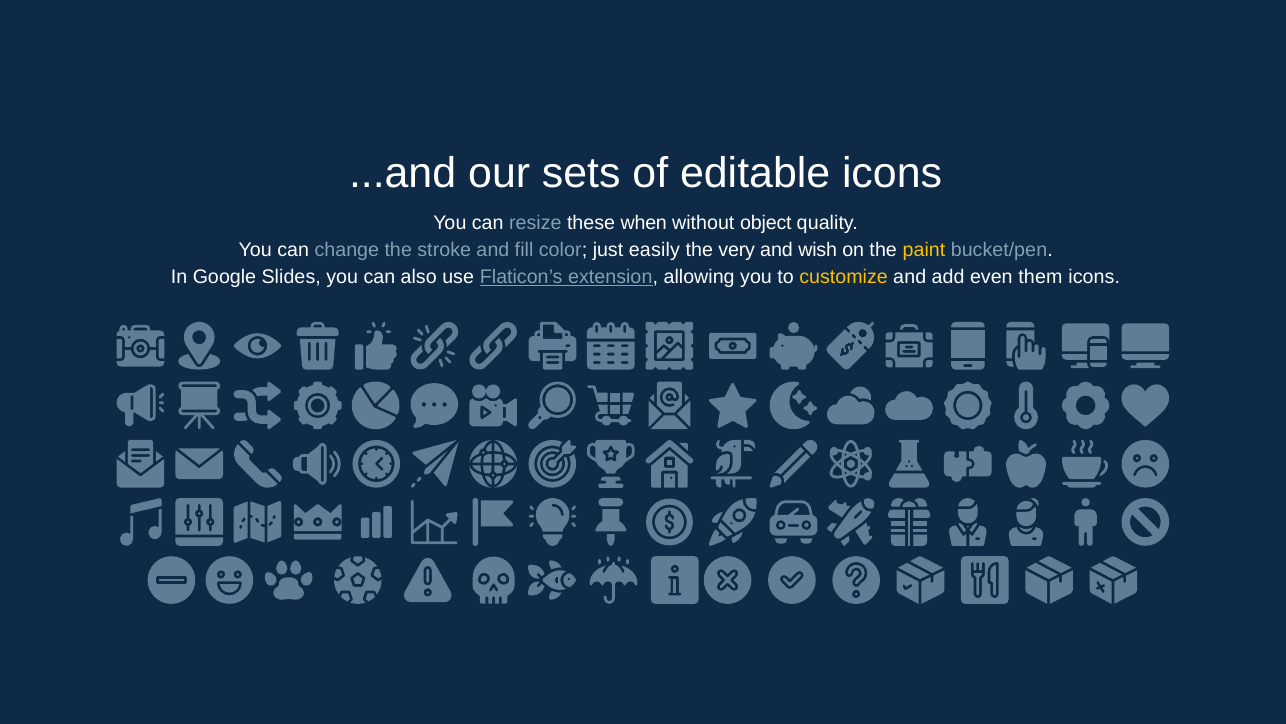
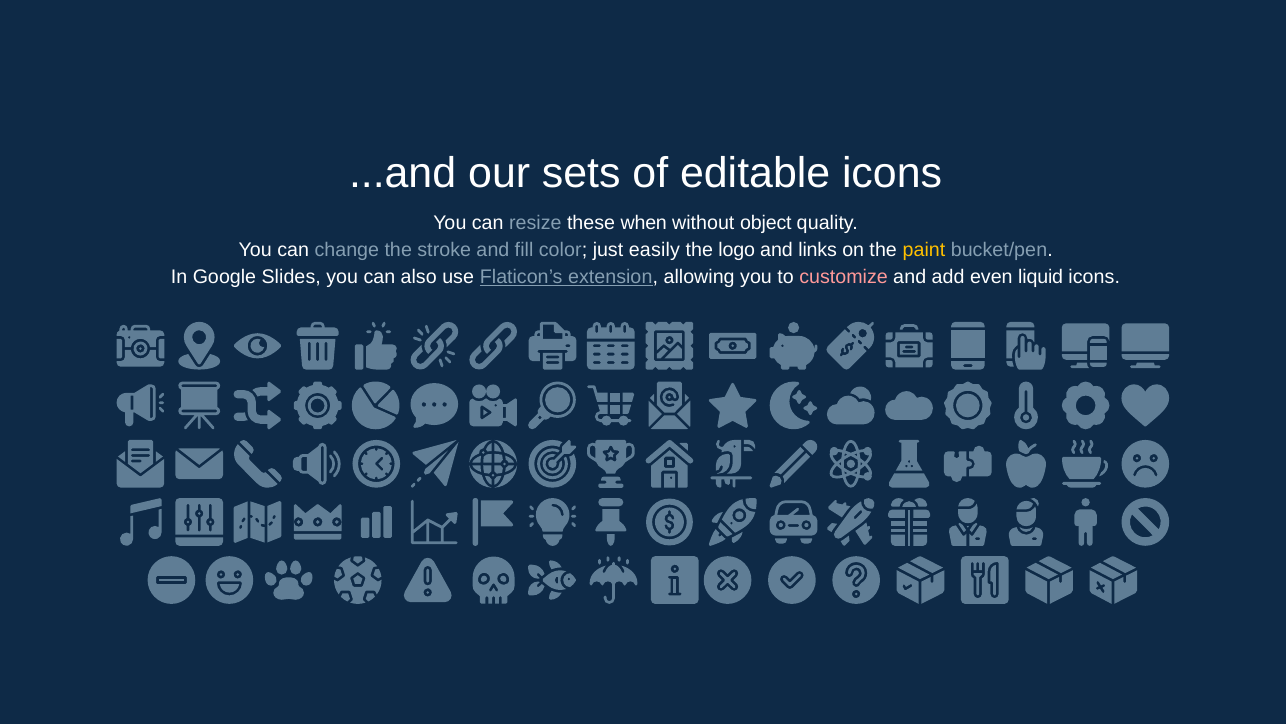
very: very -> logo (737, 250)
wish: wish -> links (818, 250)
customize colour: yellow -> pink (844, 277)
them: them -> liquid (1041, 277)
